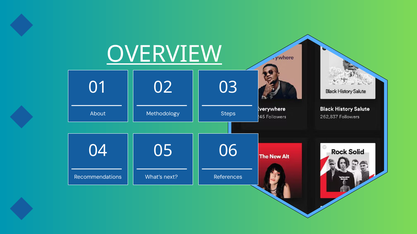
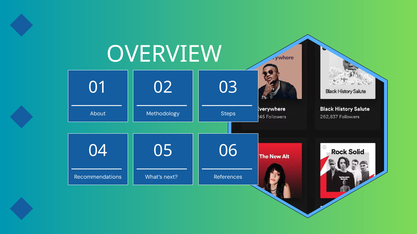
OVERVIEW underline: present -> none (164, 54)
